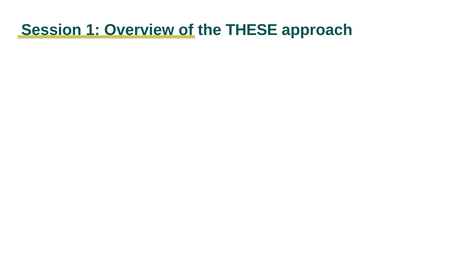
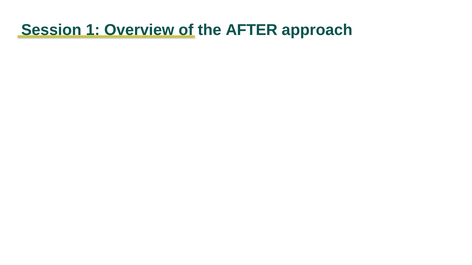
THESE: THESE -> AFTER (252, 30)
